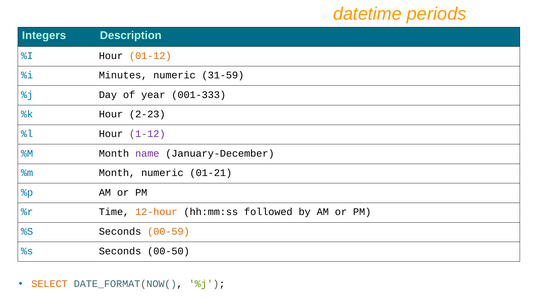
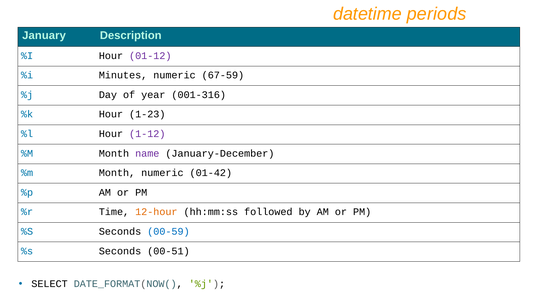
Integers: Integers -> January (44, 35)
01-12 colour: orange -> purple (150, 56)
31-59: 31-59 -> 67-59 (223, 75)
001-333: 001-333 -> 001-316 (199, 95)
2-23: 2-23 -> 1-23 (147, 114)
01-21: 01-21 -> 01-42 (211, 173)
00-59 colour: orange -> blue (168, 231)
00-50: 00-50 -> 00-51 (168, 251)
SELECT colour: orange -> black (50, 284)
